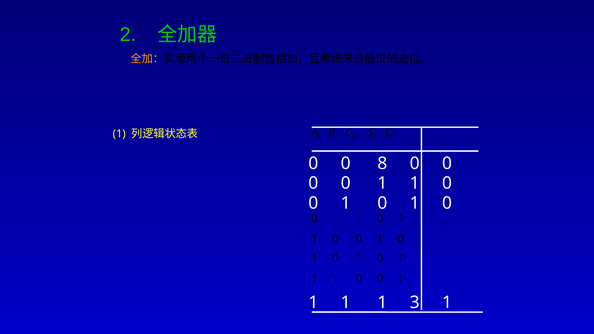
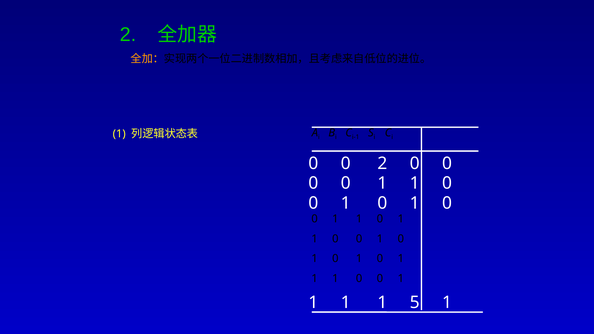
0 8: 8 -> 2 (382, 163)
3: 3 -> 5 (415, 303)
